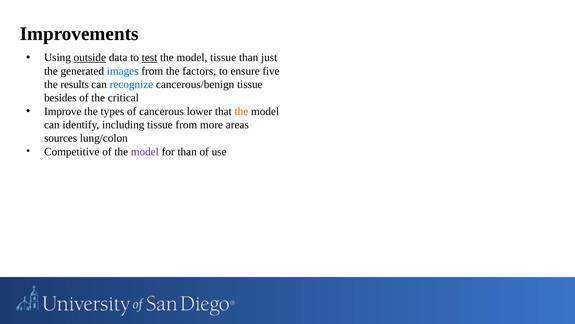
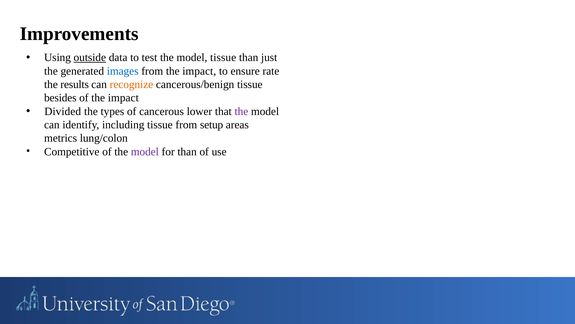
test underline: present -> none (150, 57)
from the factors: factors -> impact (199, 71)
five: five -> rate (271, 71)
recognize colour: blue -> orange (131, 84)
of the critical: critical -> impact (123, 98)
Improve: Improve -> Divided (63, 111)
the colour: orange -> purple (241, 111)
more: more -> setup (212, 125)
sources: sources -> metrics (61, 138)
